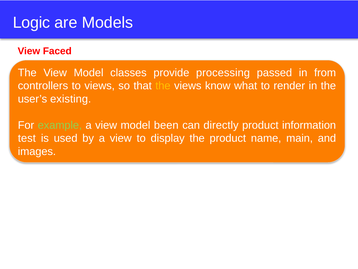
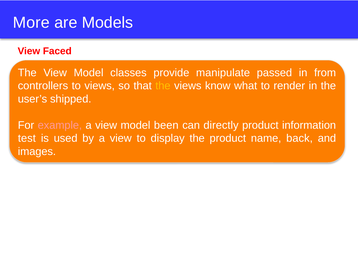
Logic: Logic -> More (31, 22)
processing: processing -> manipulate (223, 73)
existing: existing -> shipped (71, 99)
example colour: light green -> pink (60, 125)
main: main -> back (299, 138)
